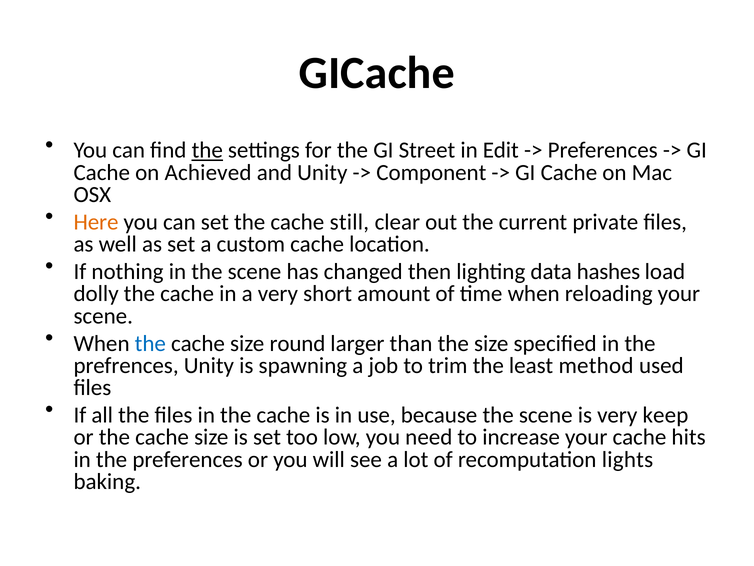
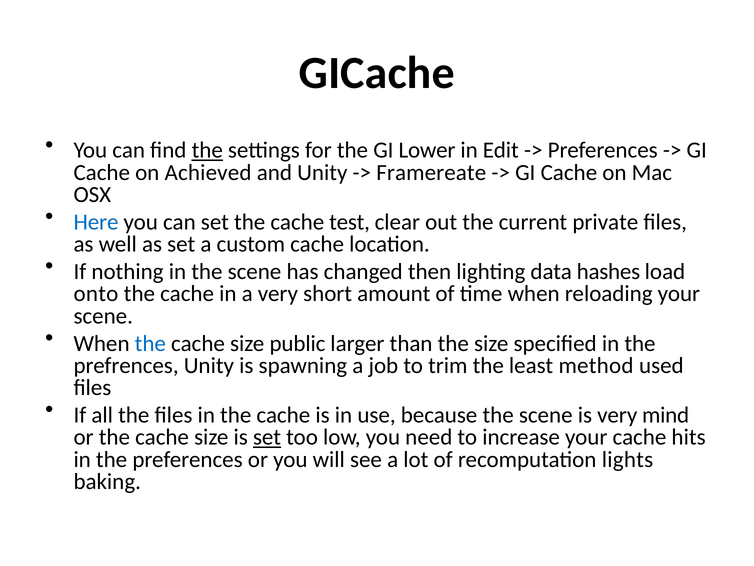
Street: Street -> Lower (427, 150)
Component: Component -> Framereate (431, 172)
Here colour: orange -> blue (96, 222)
still: still -> test (350, 222)
dolly: dolly -> onto (96, 294)
round: round -> public (297, 343)
keep: keep -> mind (666, 415)
set underline: none -> present (267, 437)
